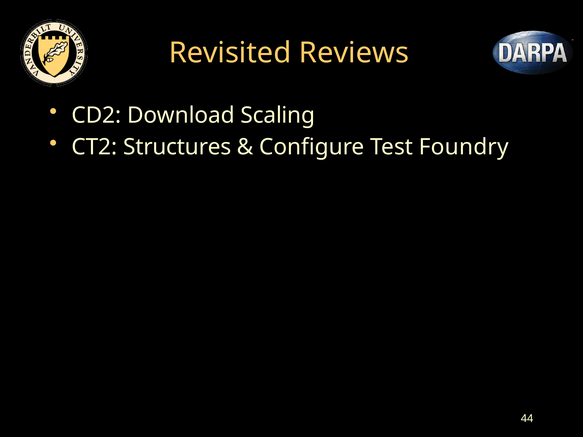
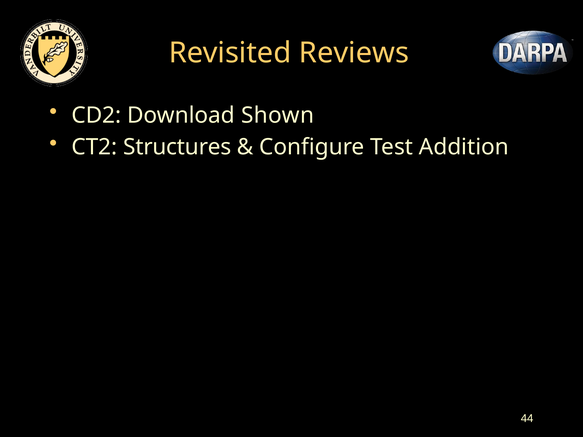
Scaling: Scaling -> Shown (278, 115)
Foundry: Foundry -> Addition (464, 147)
